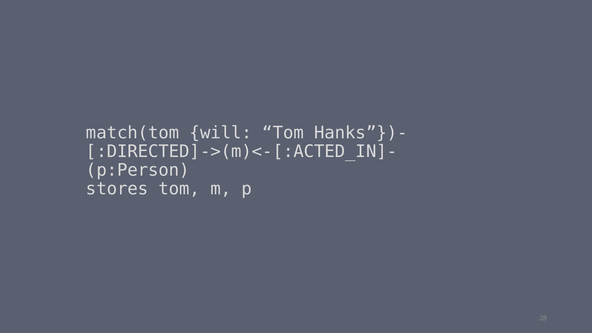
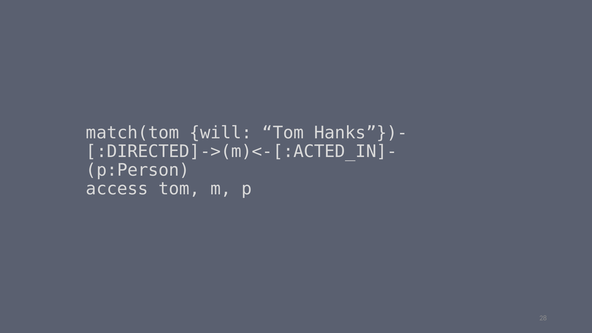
stores: stores -> access (117, 189)
